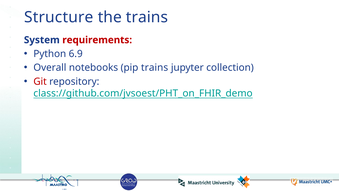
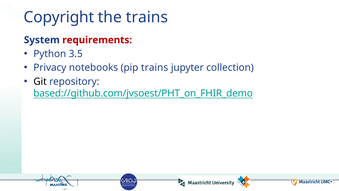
Structure: Structure -> Copyright (59, 17)
6.9: 6.9 -> 3.5 (76, 54)
Overall: Overall -> Privacy (50, 68)
Git colour: red -> black (40, 81)
class://github.com/jvsoest/PHT_on_FHIR_demo: class://github.com/jvsoest/PHT_on_FHIR_demo -> based://github.com/jvsoest/PHT_on_FHIR_demo (143, 93)
